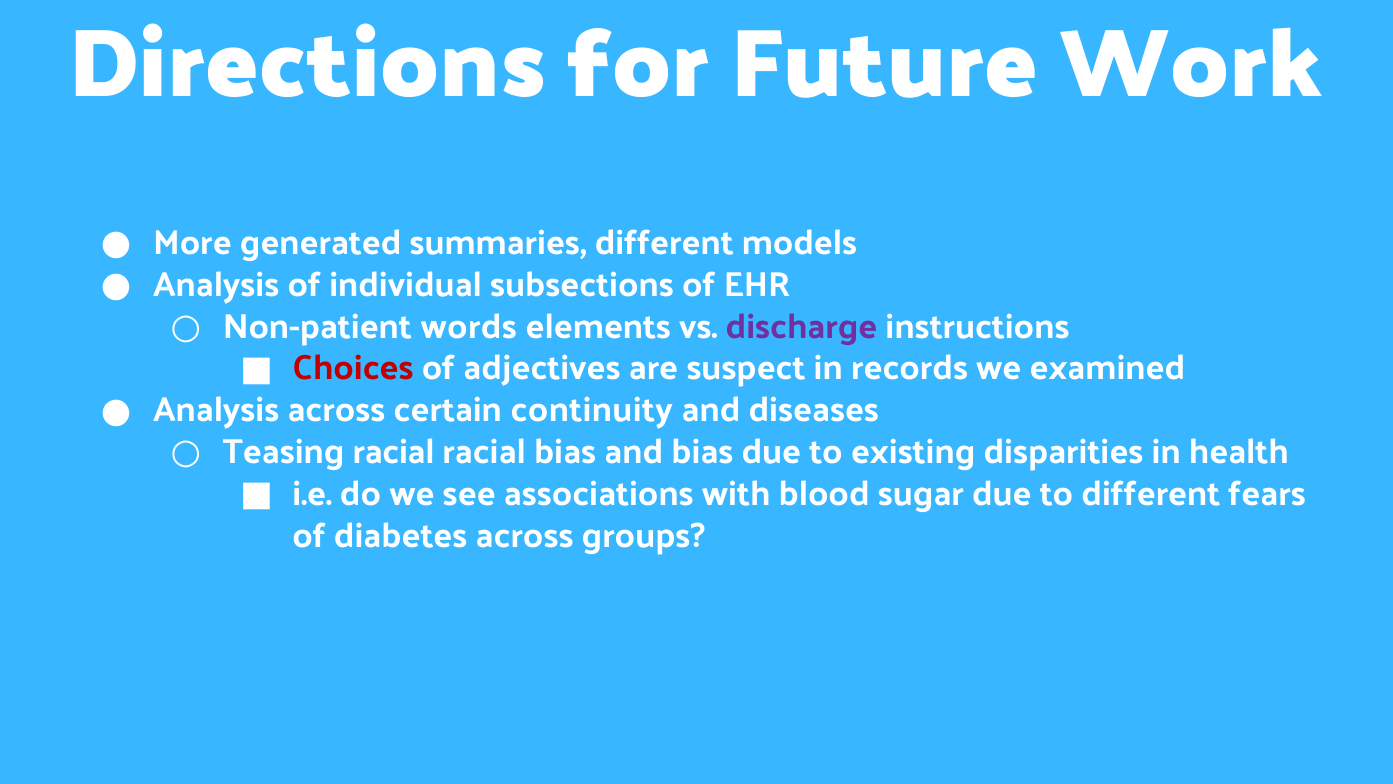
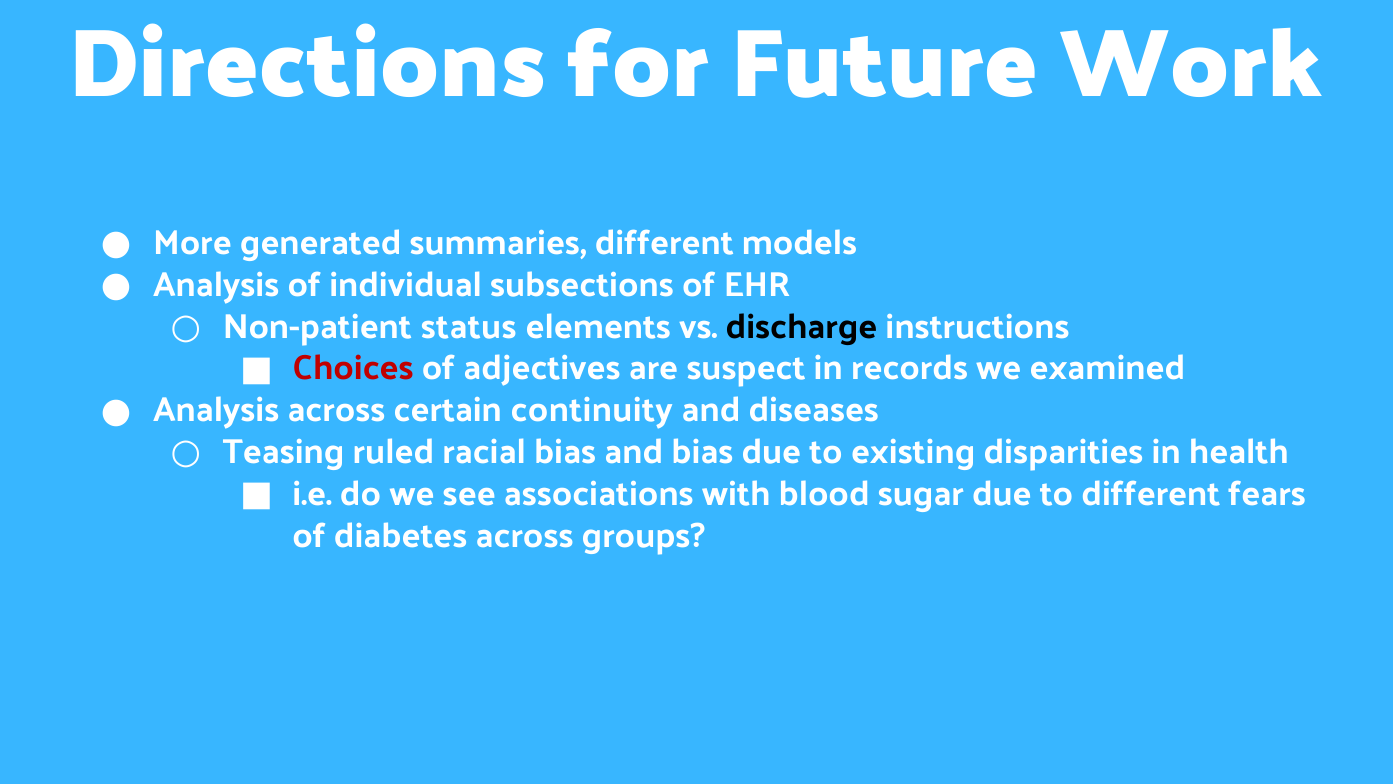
words: words -> status (469, 326)
discharge colour: purple -> black (802, 326)
Teasing racial: racial -> ruled (393, 452)
